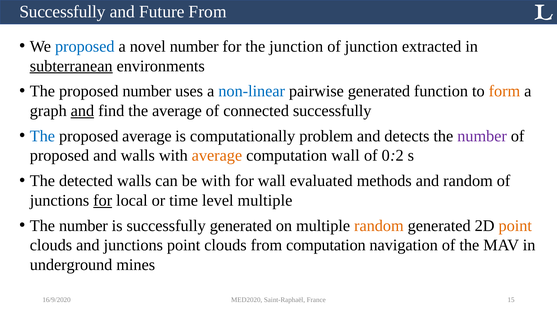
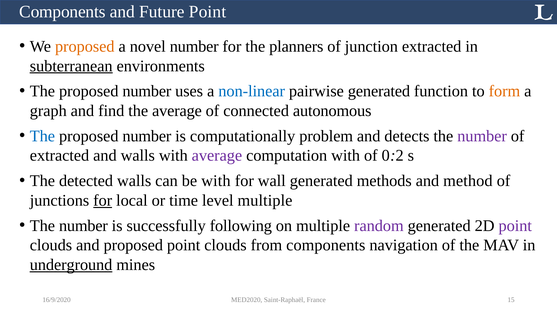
Successfully: Successfully -> Components (62, 12)
Future From: From -> Point (208, 12)
proposed colour: blue -> orange (85, 46)
the junction: junction -> planners (296, 46)
and underline: present -> none (82, 111)
connected successfully: successfully -> autonomous (332, 111)
average: average -> number (147, 136)
proposed: proposed -> extracted (60, 155)
average colour: orange -> purple (217, 155)
computation wall: wall -> with (346, 155)
wall evaluated: evaluated -> generated (321, 181)
and random: random -> method (468, 181)
successfully generated: generated -> following (241, 225)
random colour: orange -> purple (379, 225)
point colour: orange -> purple (515, 225)
and junctions: junctions -> proposed (133, 245)
from computation: computation -> components (326, 245)
underground underline: none -> present (71, 264)
